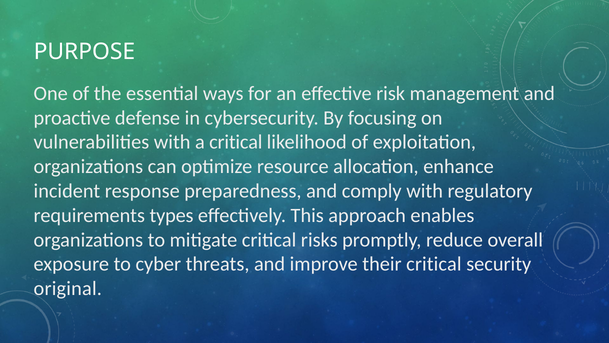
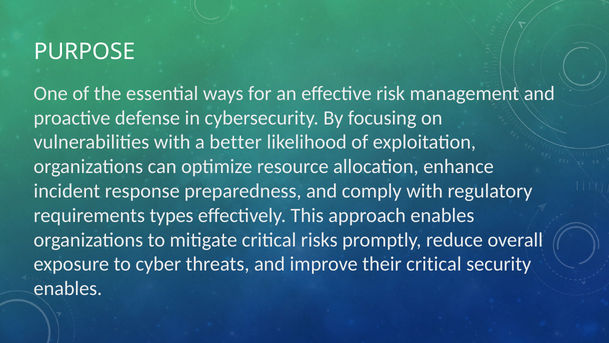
a critical: critical -> better (236, 142)
original: original -> enables (68, 288)
